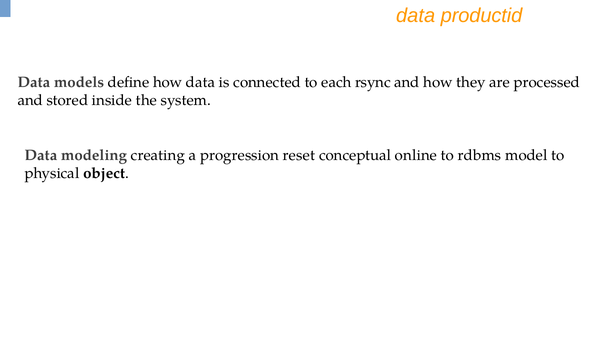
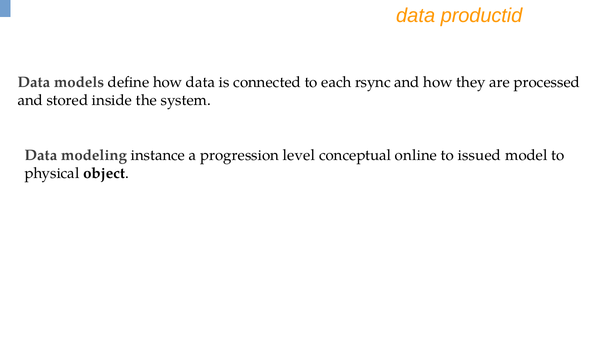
creating: creating -> instance (158, 155)
reset: reset -> level (299, 155)
rdbms: rdbms -> issued (479, 155)
